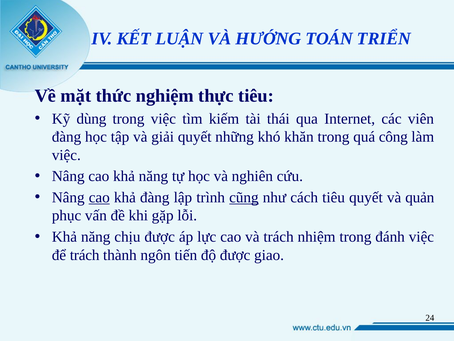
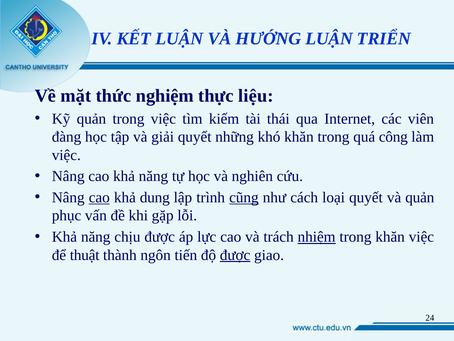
HƯỚNG TOÁN: TOÁN -> LUẬN (329, 39)
thực tiêu: tiêu -> liệu (256, 96)
Kỹ dùng: dùng -> quản (91, 118)
khả đàng: đàng -> dung (155, 197)
cách tiêu: tiêu -> loại (334, 197)
nhiệm underline: none -> present (317, 237)
trong đánh: đánh -> khăn (390, 237)
để trách: trách -> thuật (85, 255)
được underline: none -> present (235, 255)
